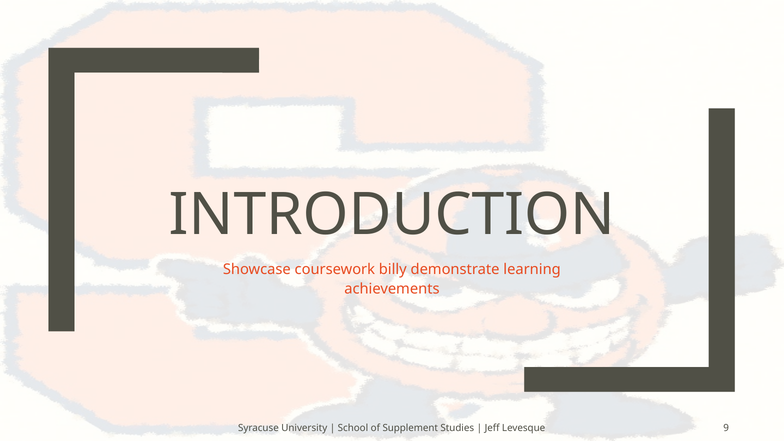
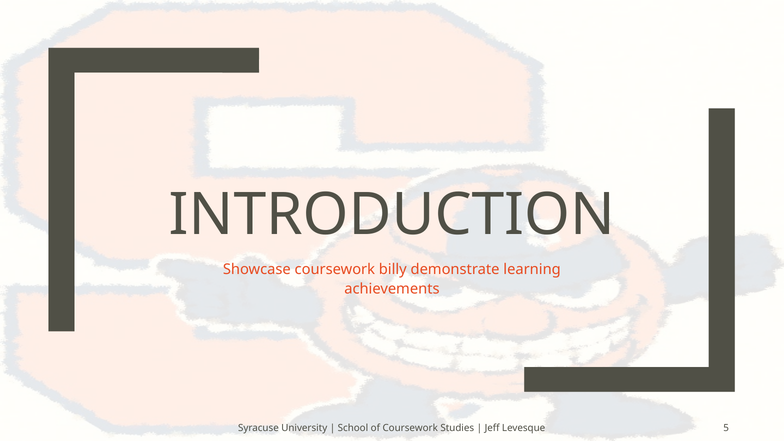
of Supplement: Supplement -> Coursework (410, 428)
9: 9 -> 5 (726, 428)
